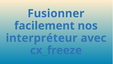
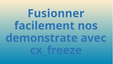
interpréteur: interpréteur -> demonstrate (42, 38)
